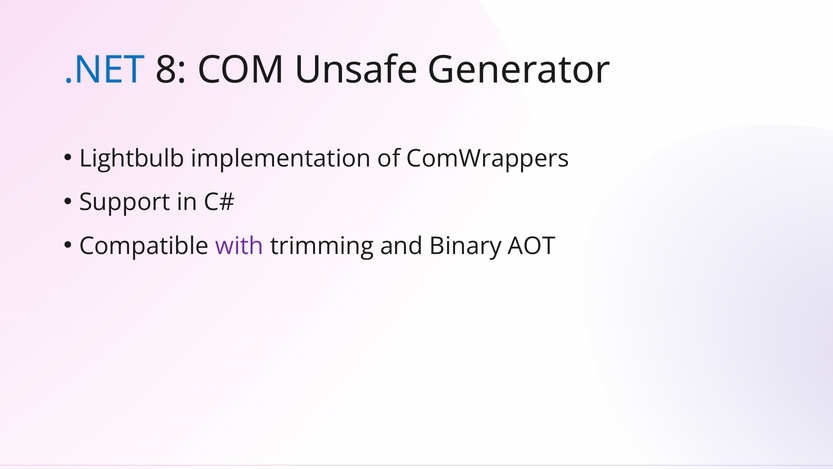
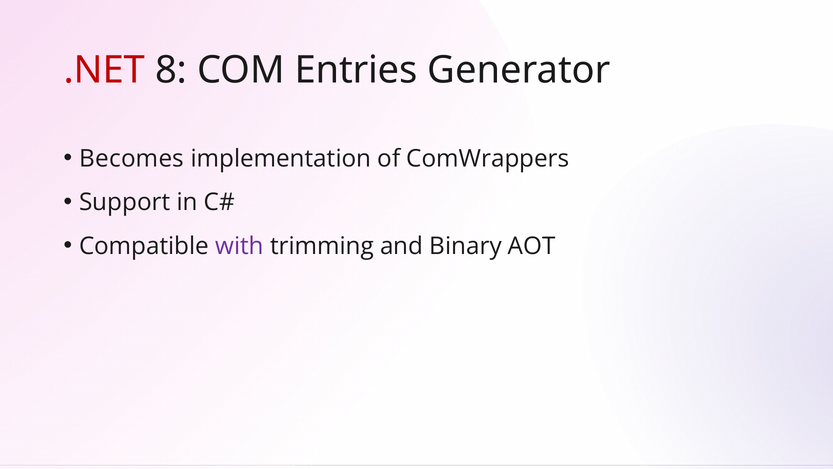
.NET colour: blue -> red (104, 70)
Unsafe: Unsafe -> Entries (356, 70)
Lightbulb: Lightbulb -> Becomes (132, 159)
